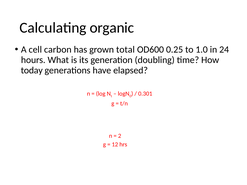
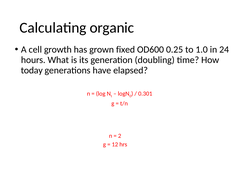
carbon: carbon -> growth (58, 50)
total: total -> fixed (126, 50)
